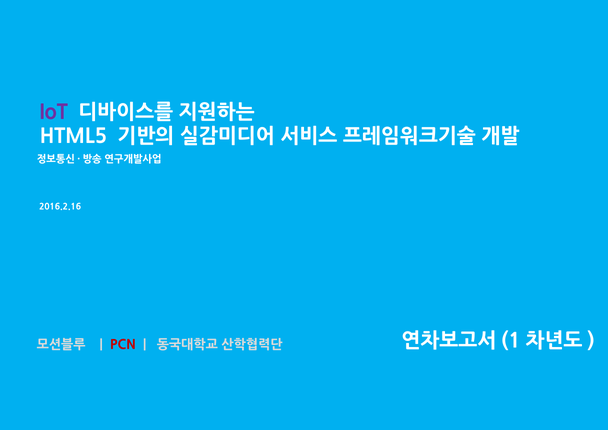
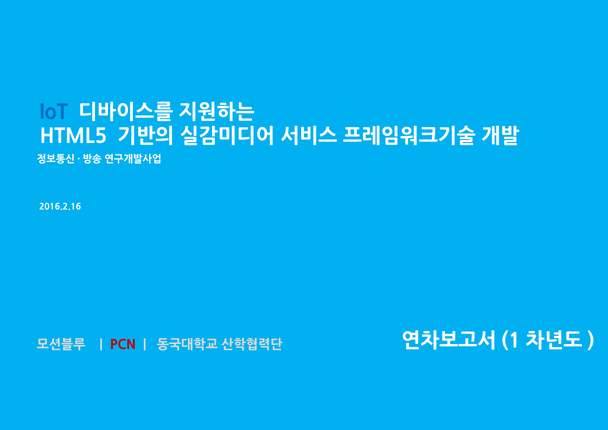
IoT colour: purple -> blue (54, 112)
